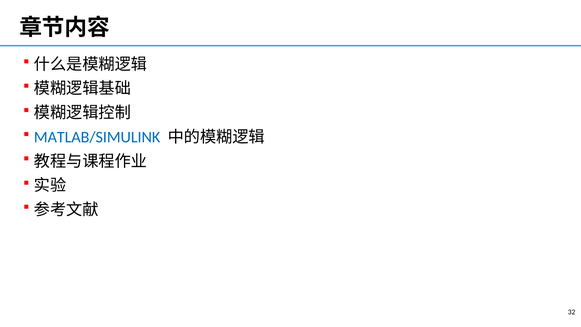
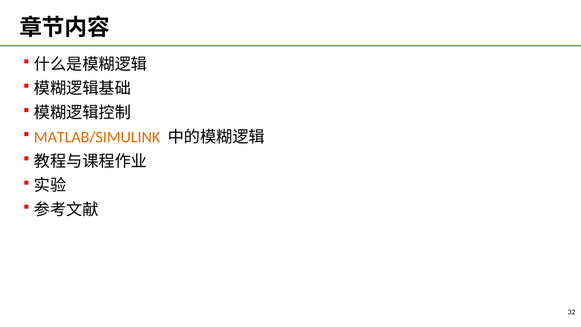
MATLAB/SIMULINK colour: blue -> orange (97, 137)
